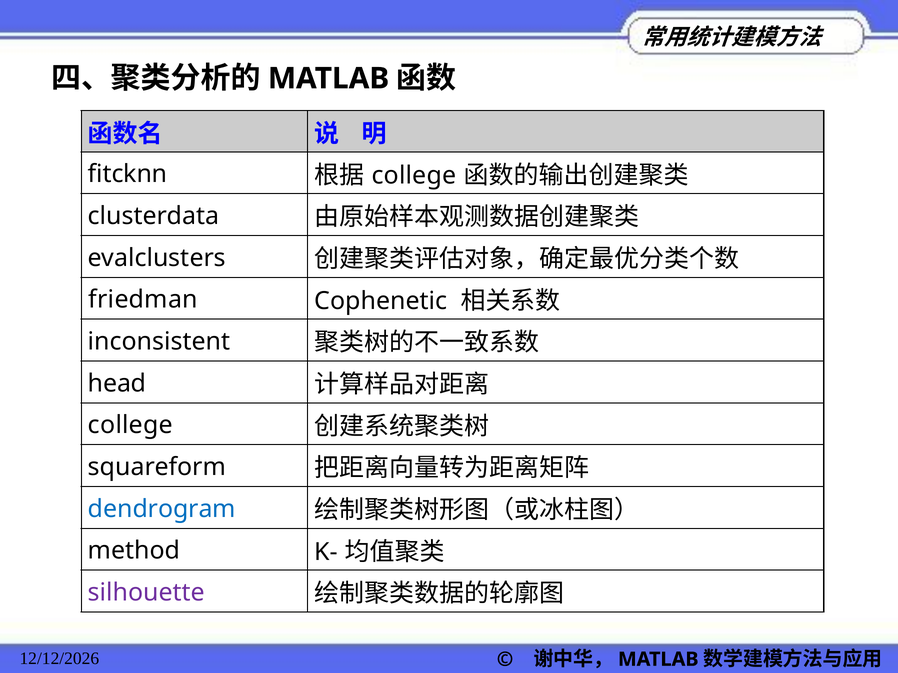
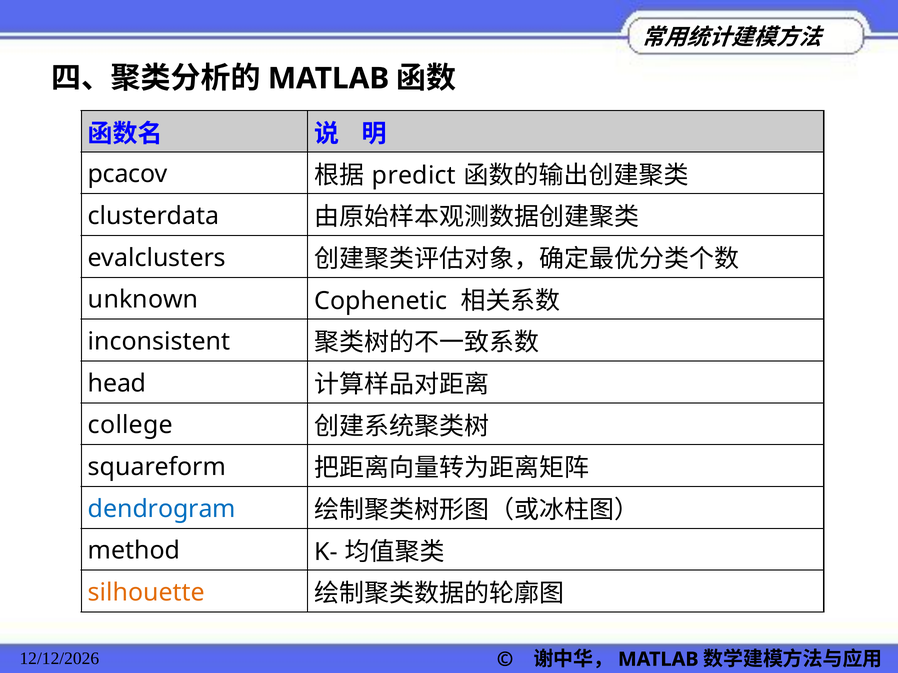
fitcknn: fitcknn -> pcacov (128, 174)
college: college -> predict (414, 176)
friedman: friedman -> unknown (143, 300)
silhouette colour: purple -> orange (147, 593)
